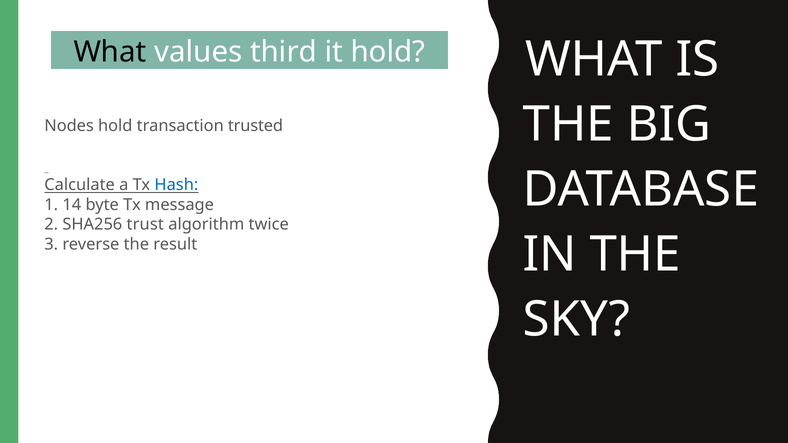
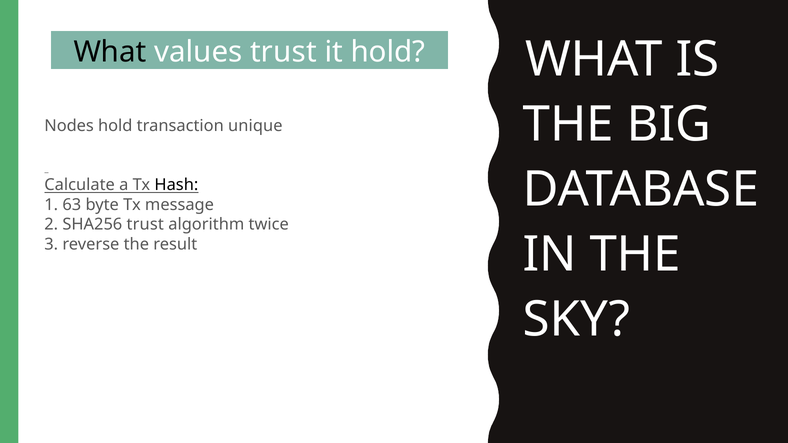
values third: third -> trust (283, 52)
trusted: trusted -> unique (255, 126)
Hash colour: blue -> black (176, 185)
14: 14 -> 63 (72, 205)
